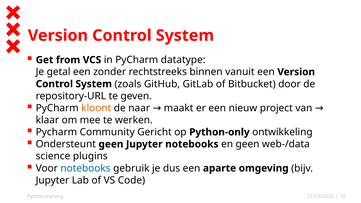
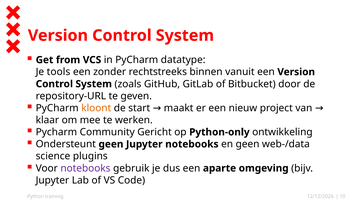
getal: getal -> tools (59, 72)
naar: naar -> start (139, 108)
notebooks colour: blue -> purple (85, 168)
